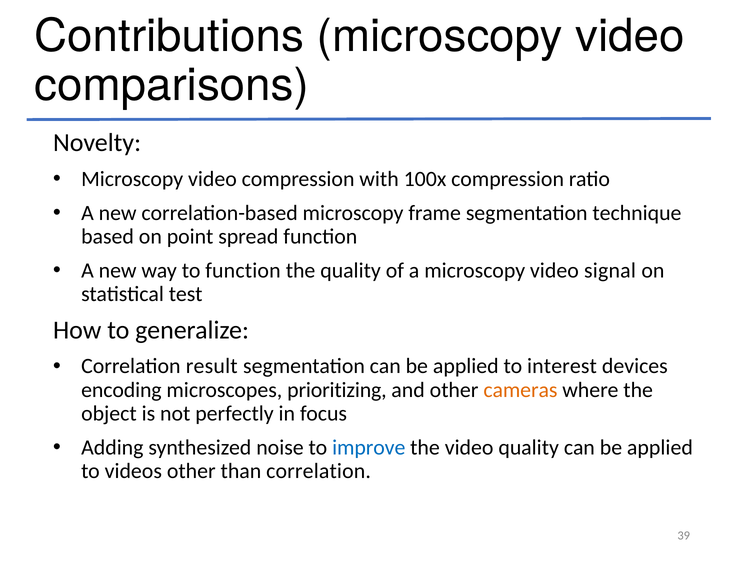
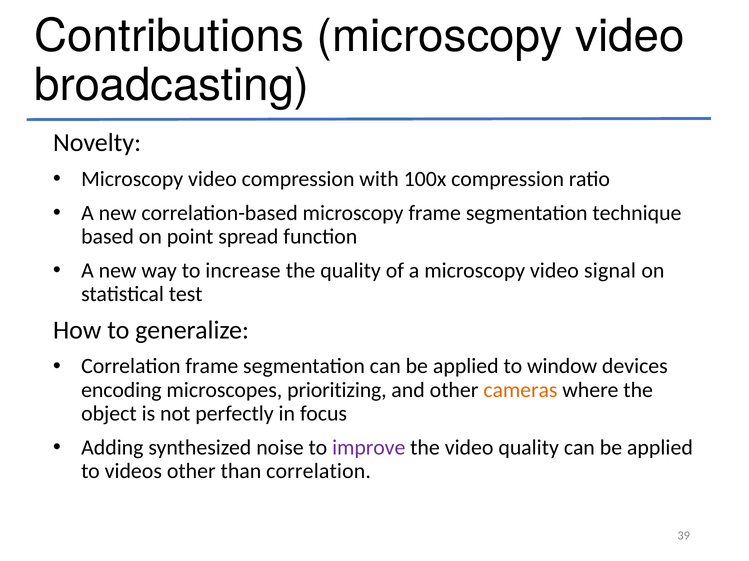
comparisons: comparisons -> broadcasting (172, 86)
to function: function -> increase (243, 271)
Correlation result: result -> frame (212, 367)
interest: interest -> window (562, 367)
improve colour: blue -> purple (369, 448)
